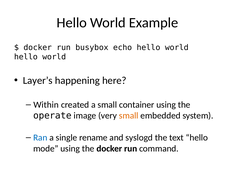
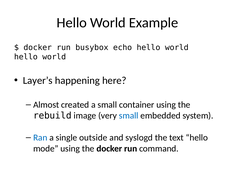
Within: Within -> Almost (46, 105)
operate: operate -> rebuild (52, 116)
small colour: orange -> blue (129, 116)
rename: rename -> outside (93, 138)
